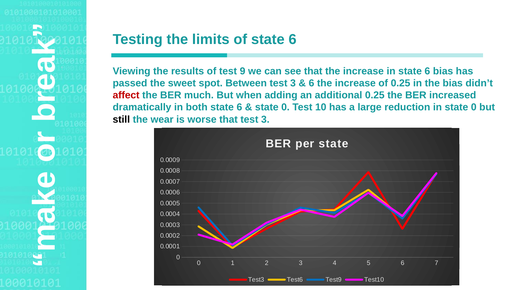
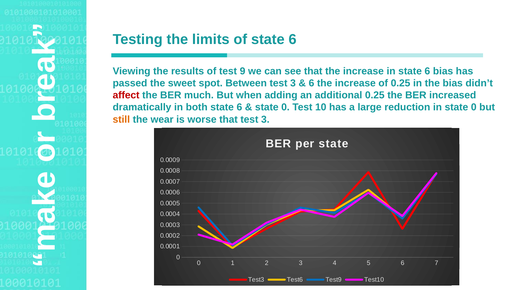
still colour: black -> orange (121, 119)
